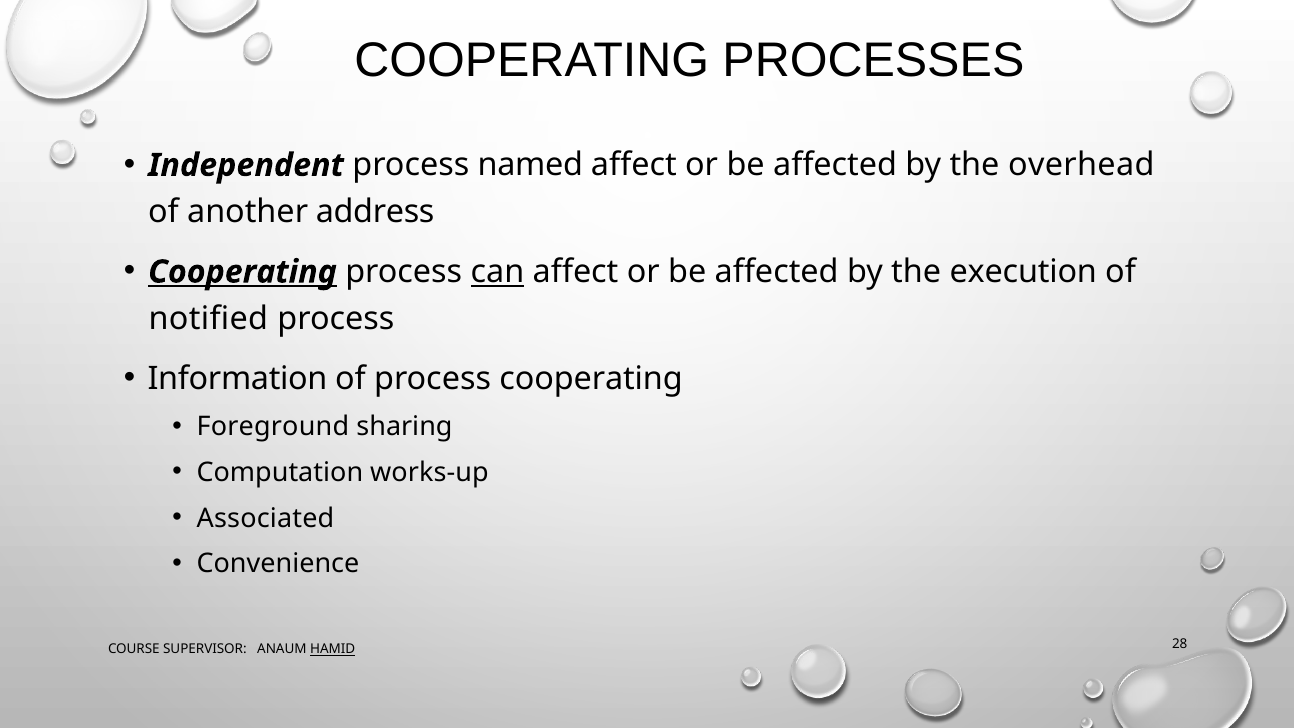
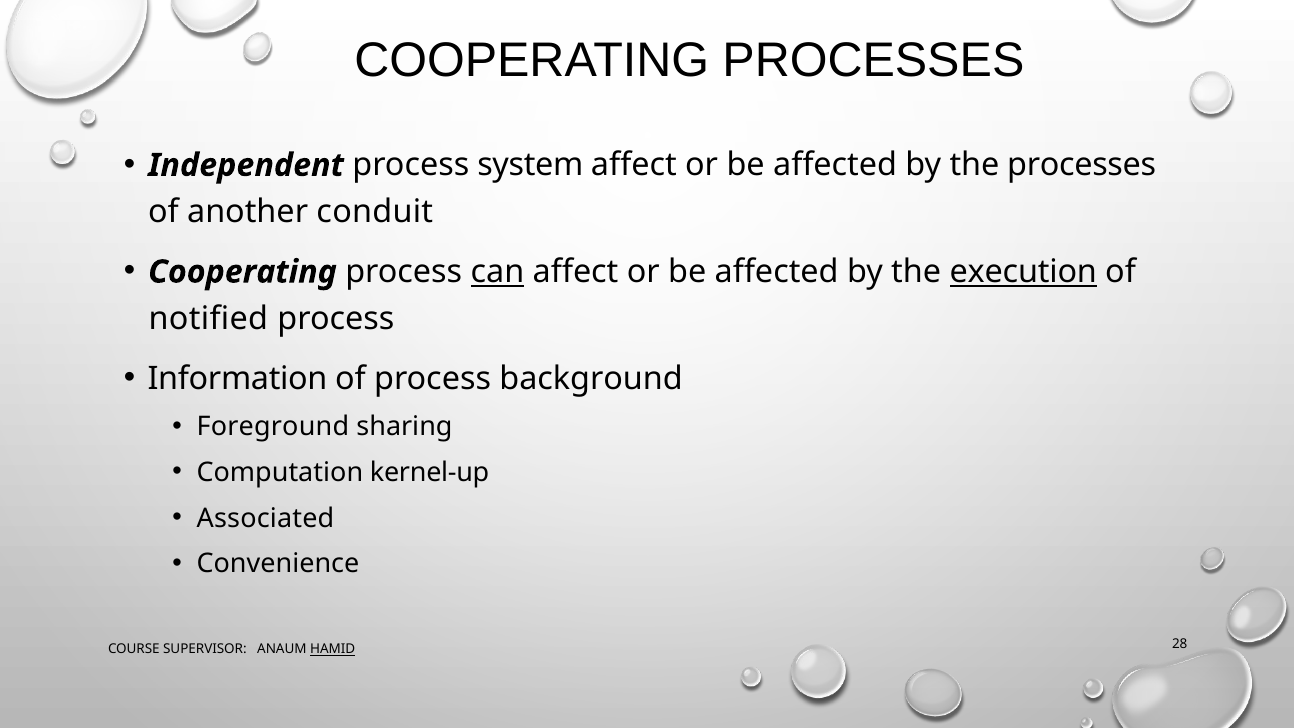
named: named -> system (530, 165)
the overhead: overhead -> processes (1082, 165)
address: address -> conduit (375, 212)
Cooperating underline: present -> none (243, 272)
execution underline: none -> present (1023, 272)
process cooperating: cooperating -> background (591, 378)
works-up: works-up -> kernel-up (430, 472)
